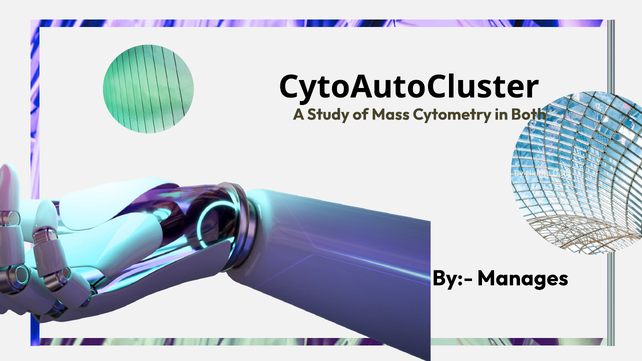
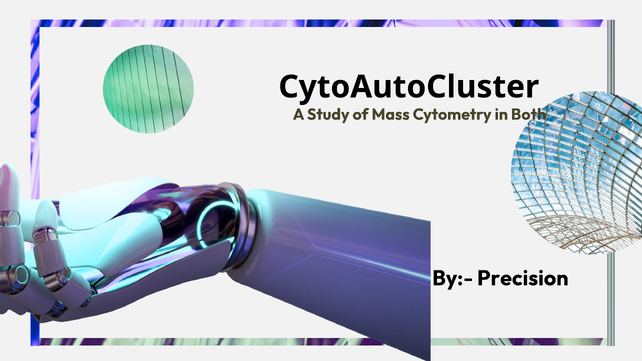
Manages: Manages -> Precision (523, 278)
